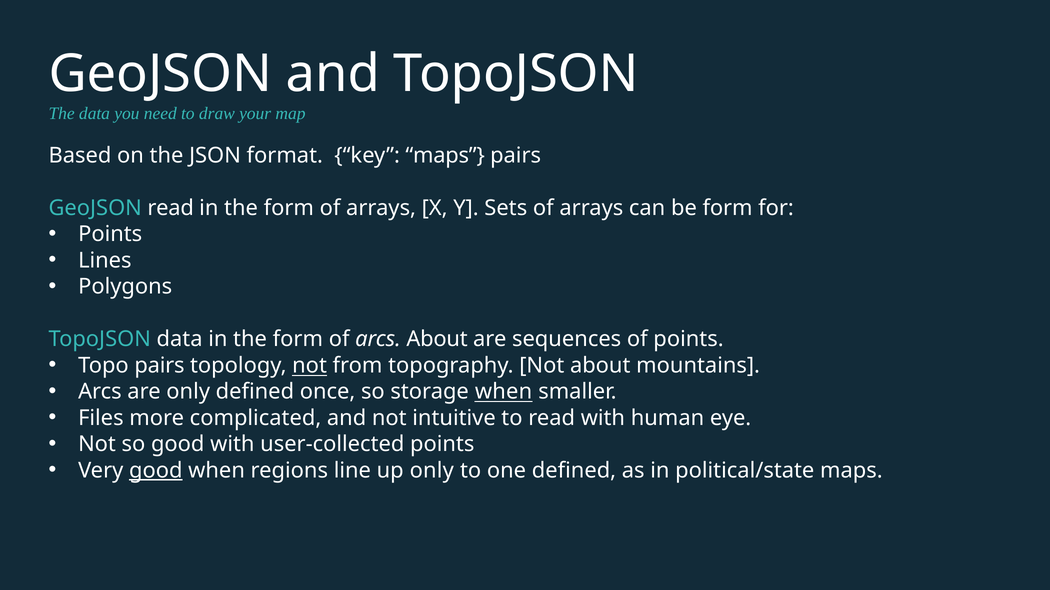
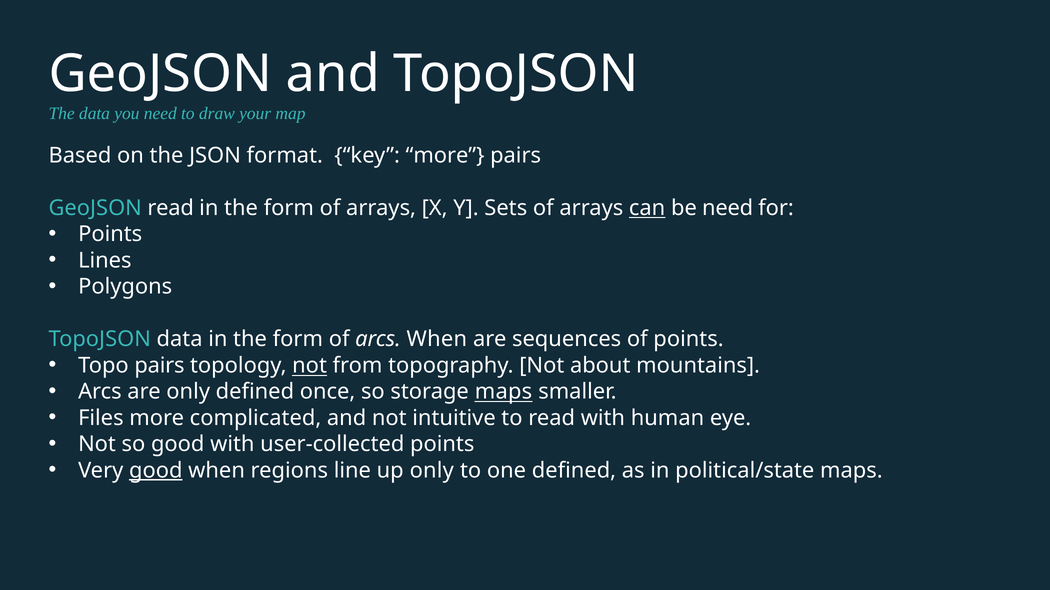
key maps: maps -> more (445, 156)
can underline: none -> present (647, 208)
be form: form -> need (728, 208)
arcs About: About -> When (437, 340)
storage when: when -> maps (504, 392)
